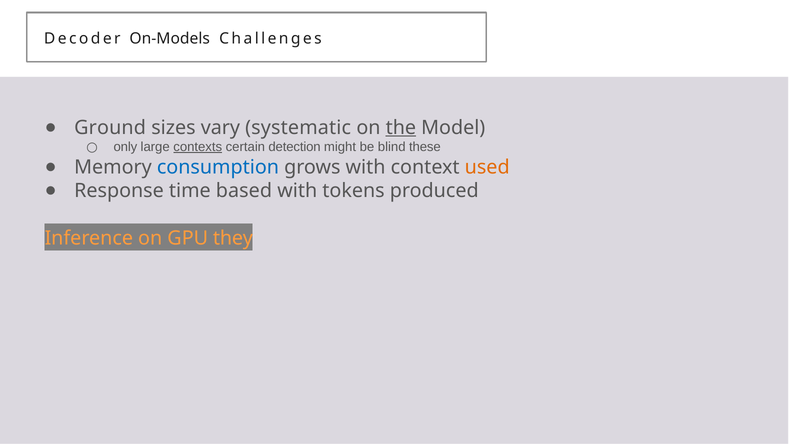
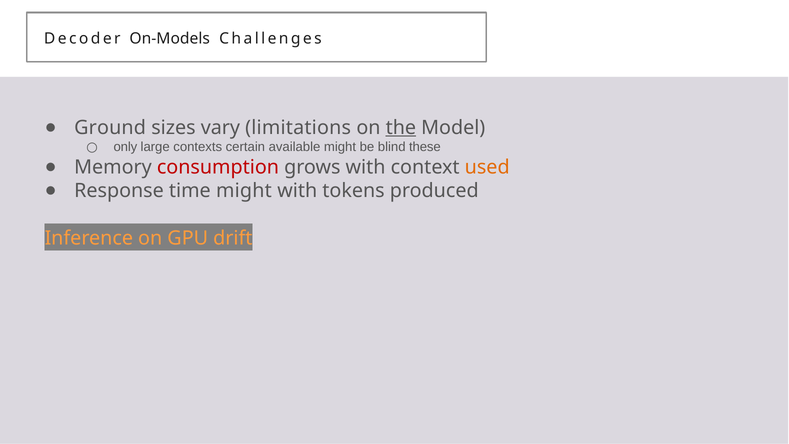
systematic: systematic -> limitations (298, 128)
contexts underline: present -> none (198, 147)
detection: detection -> available (294, 147)
consumption colour: blue -> red (218, 167)
time based: based -> might (244, 191)
they: they -> drift (233, 238)
